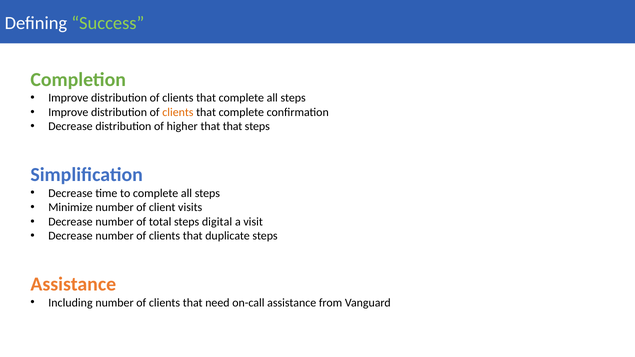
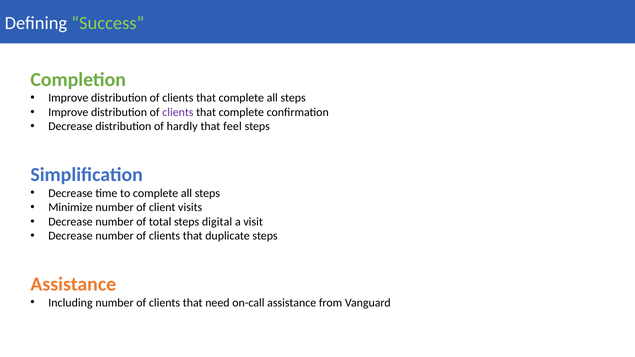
clients colour: orange -> purple (178, 112)
higher: higher -> hardly (182, 127)
that that: that -> feel (232, 127)
